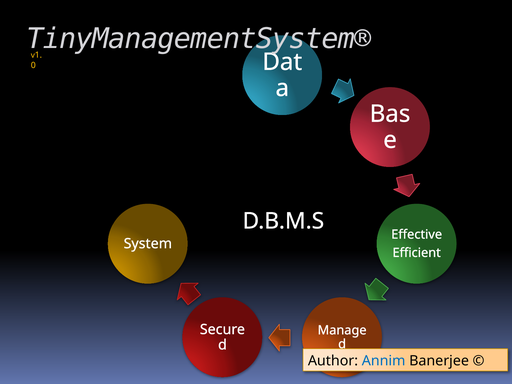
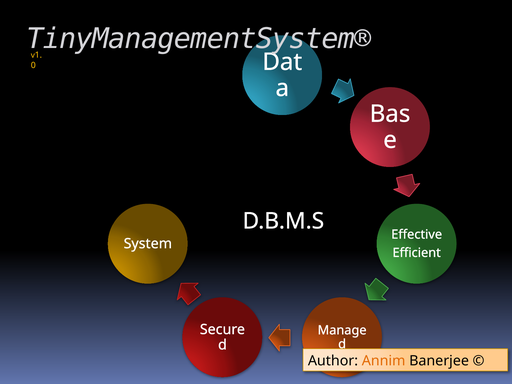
Annim colour: blue -> orange (384, 361)
